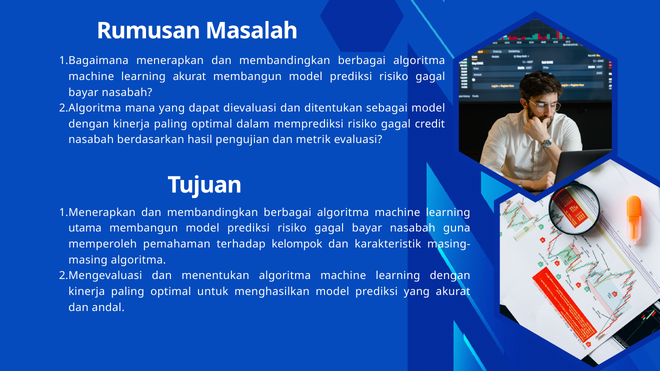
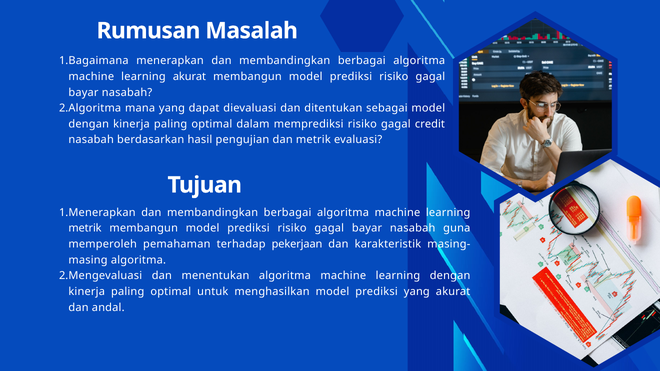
utama: utama -> metrik (85, 228)
kelompok: kelompok -> pekerjaan (297, 244)
